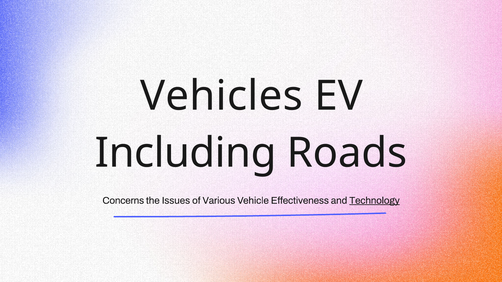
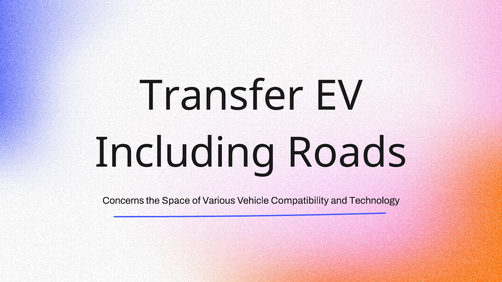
Vehicles: Vehicles -> Transfer (222, 96)
Issues: Issues -> Space (176, 201)
Effectiveness: Effectiveness -> Compatibility (300, 201)
Technology underline: present -> none (374, 201)
